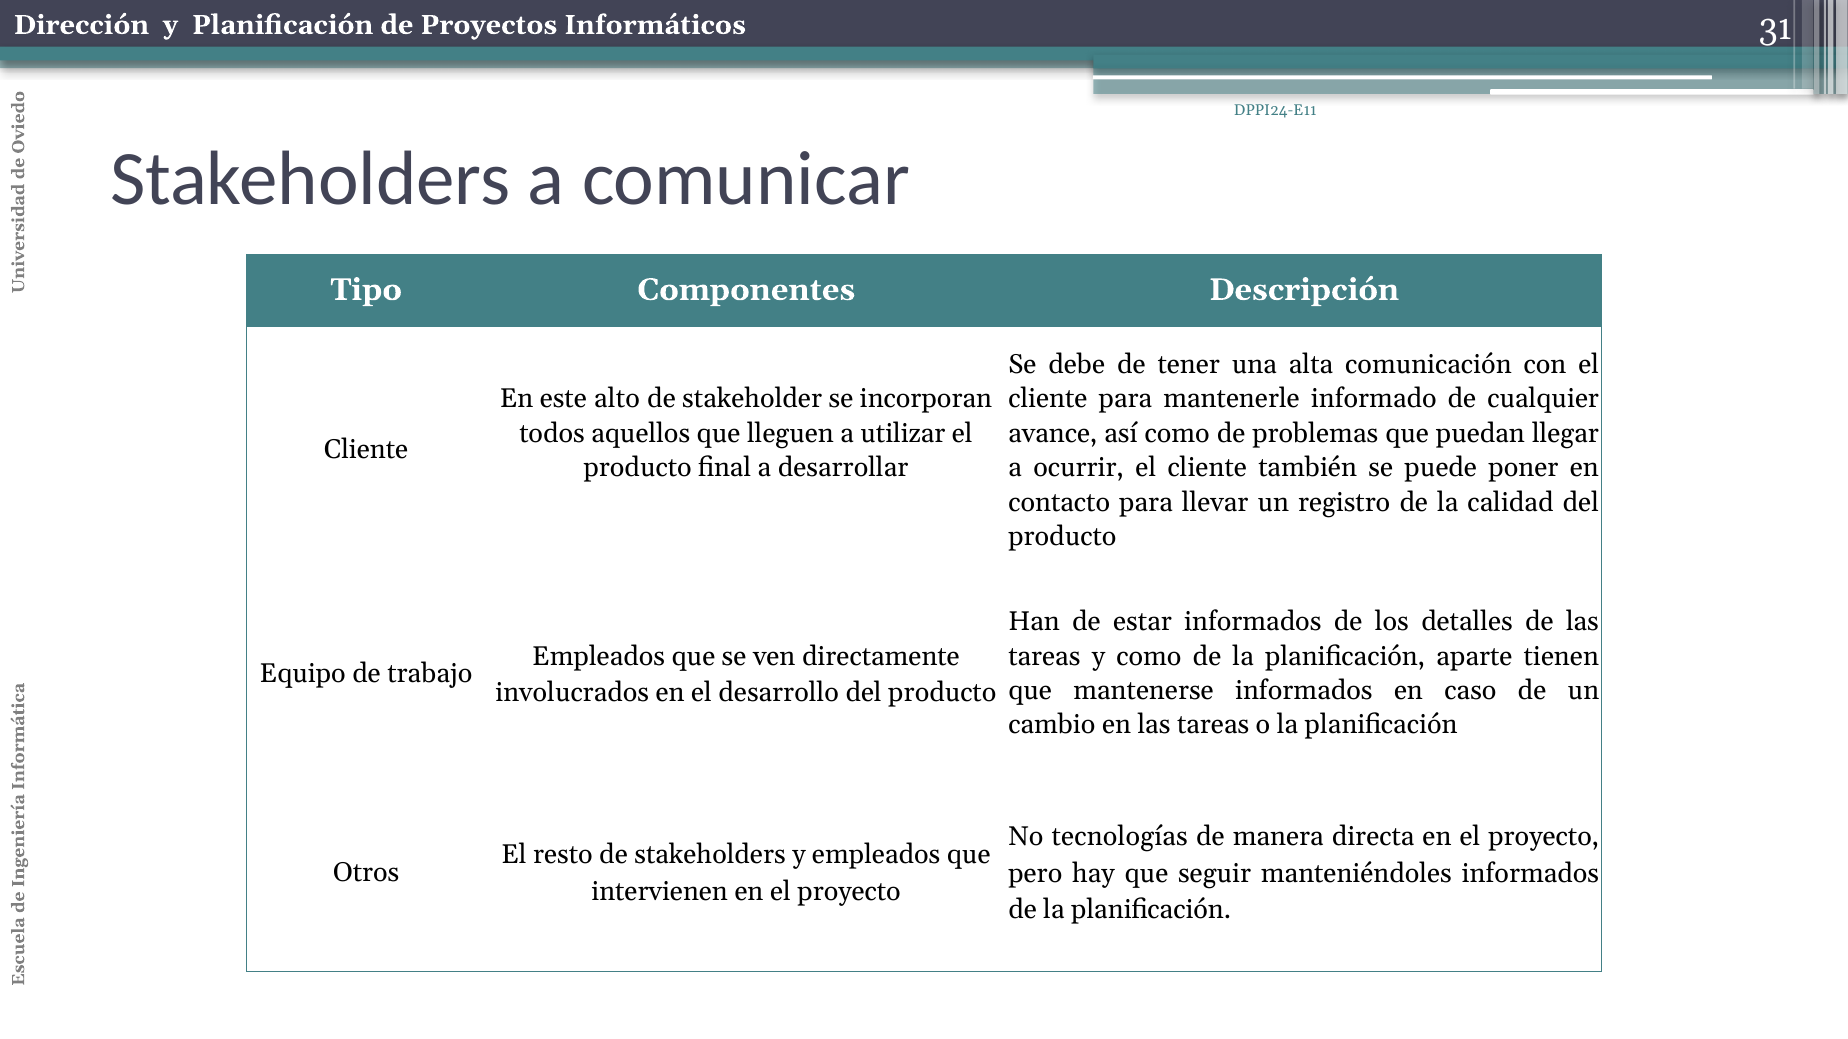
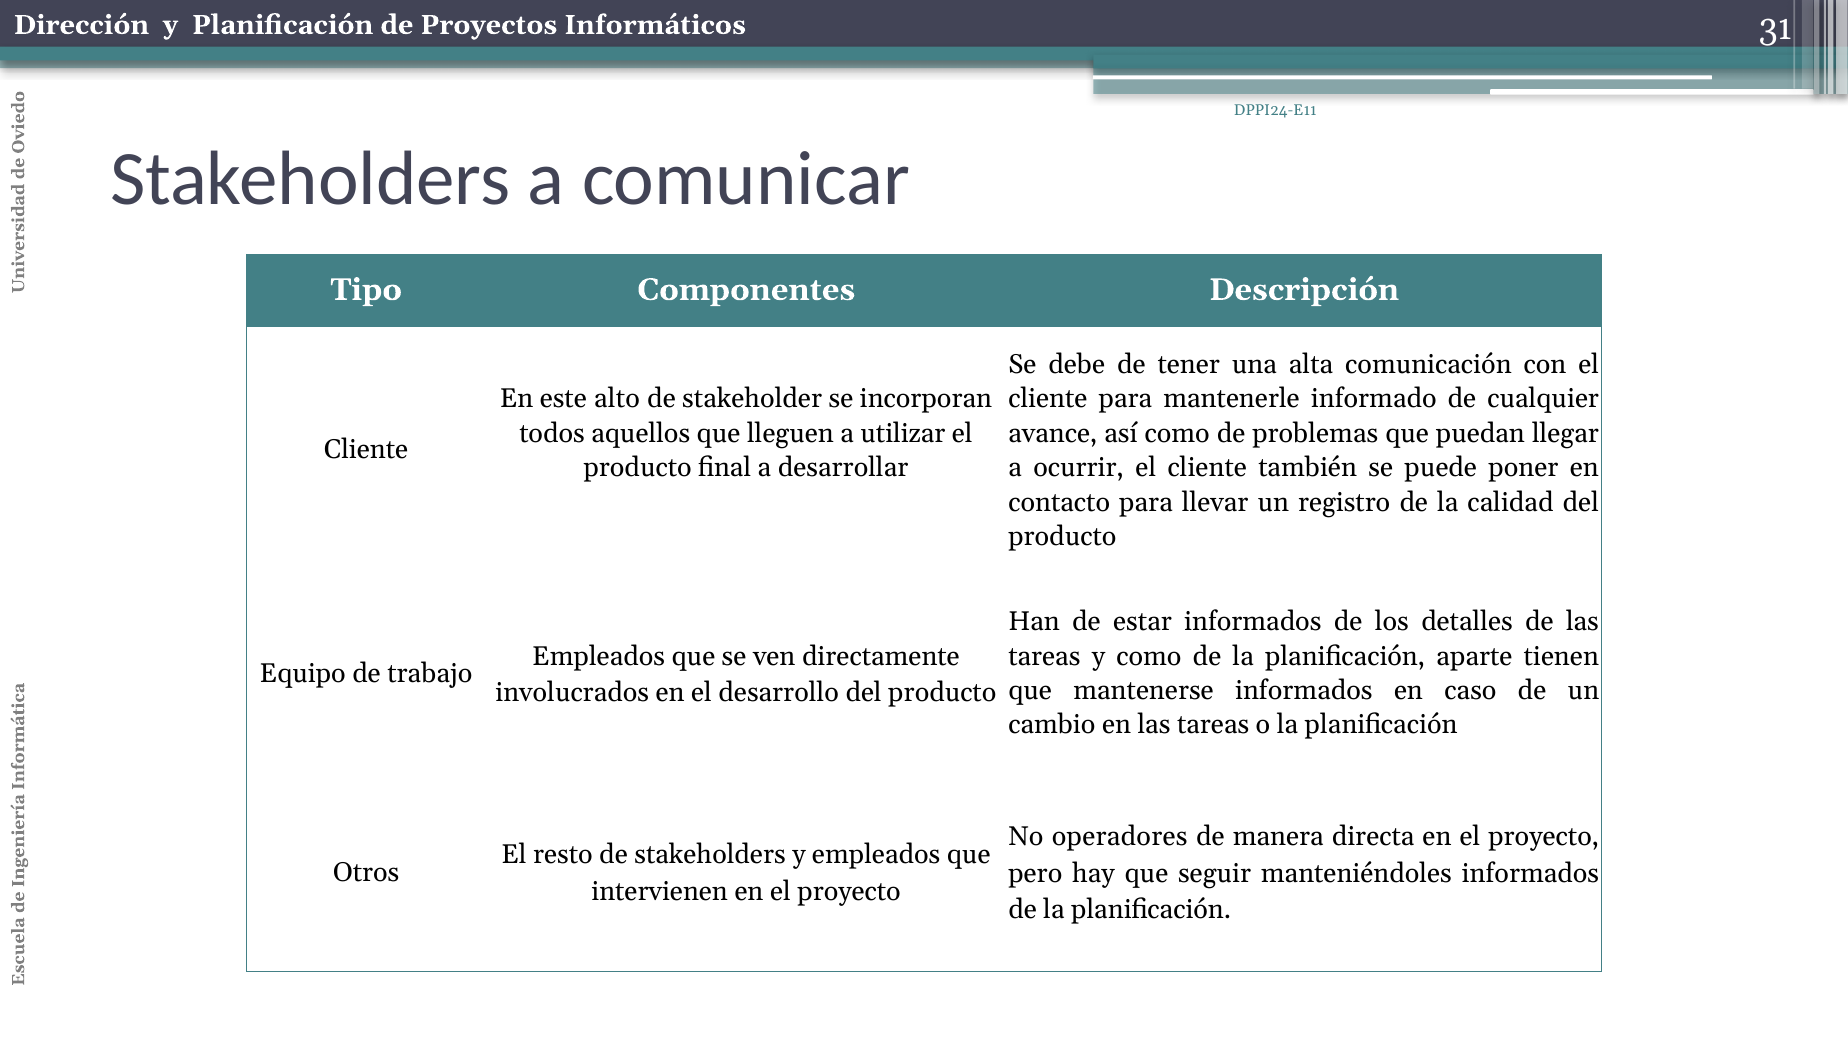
tecnologías: tecnologías -> operadores (1120, 837)
